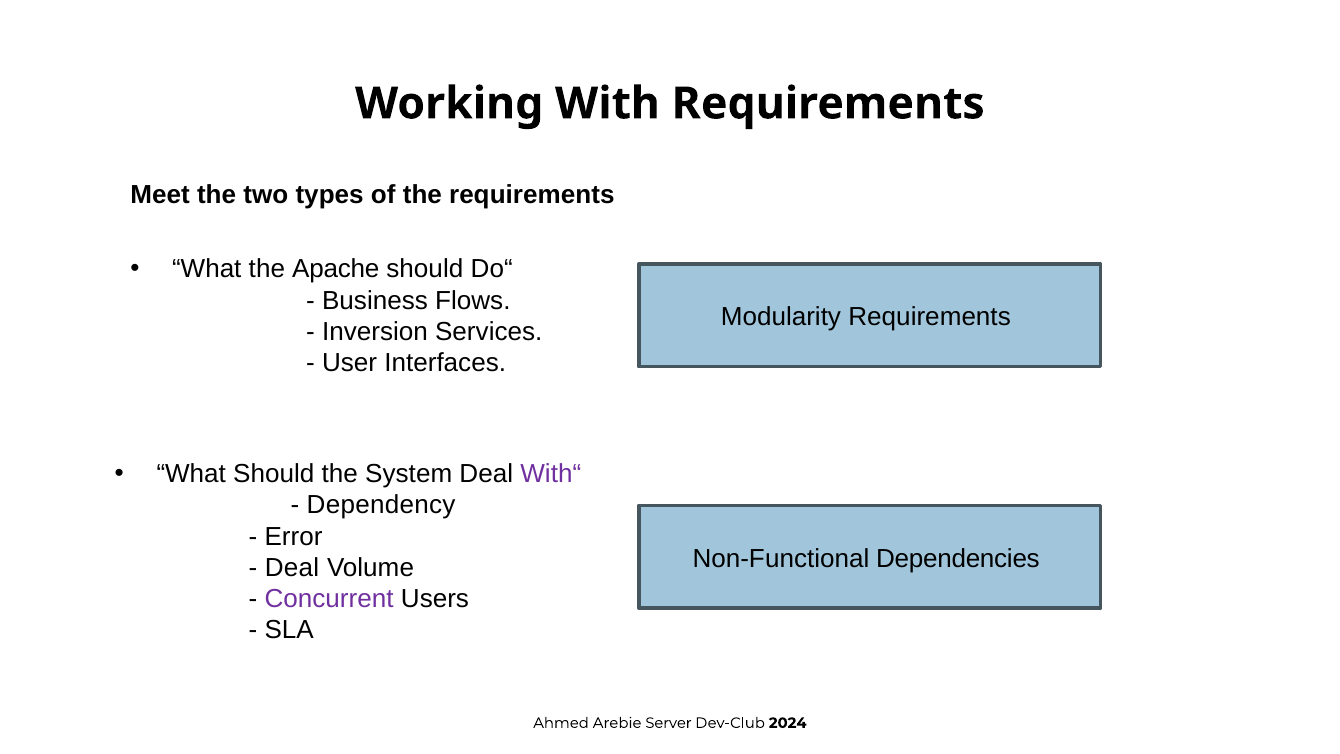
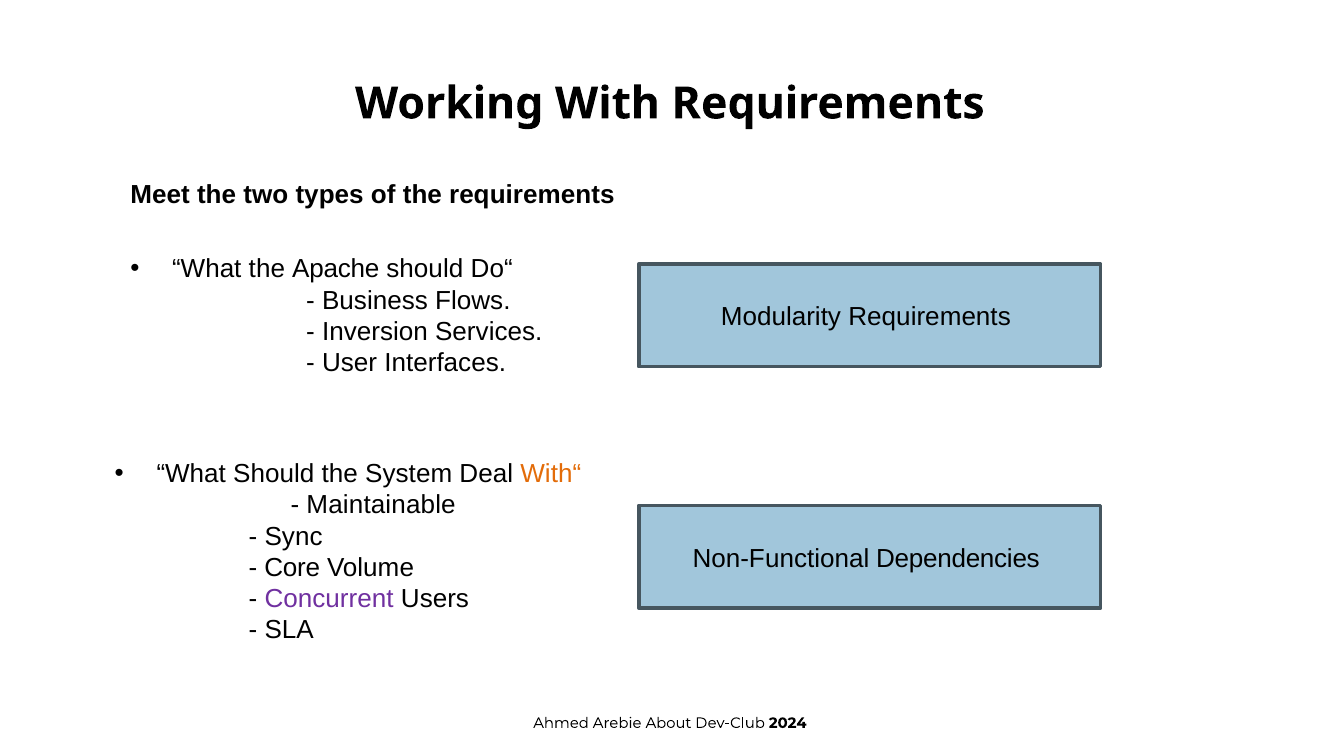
With“ colour: purple -> orange (551, 474)
Dependency: Dependency -> Maintainable (381, 505)
Error: Error -> Sync (294, 536)
Deal: Deal -> Core (292, 568)
Server: Server -> About (668, 723)
